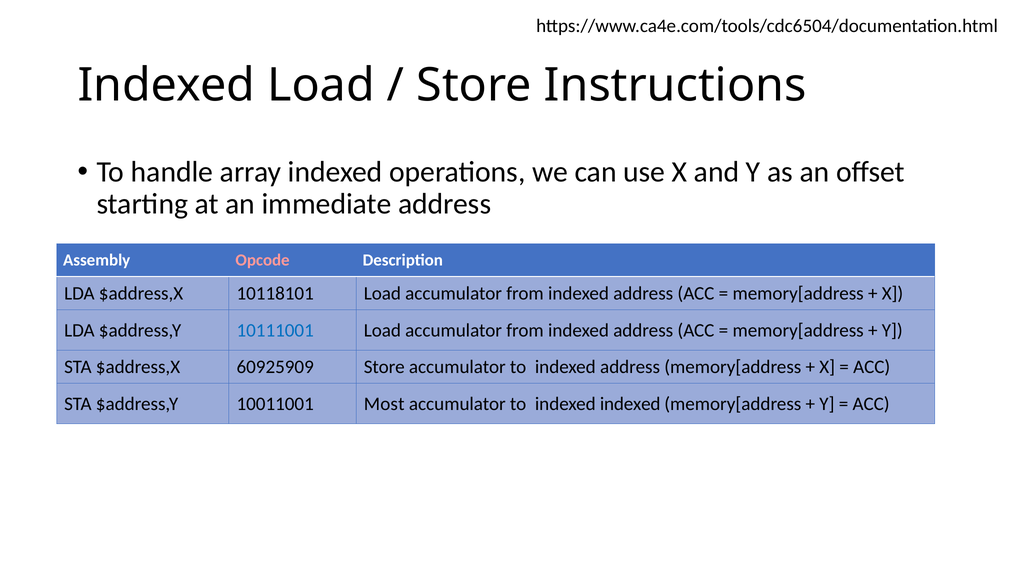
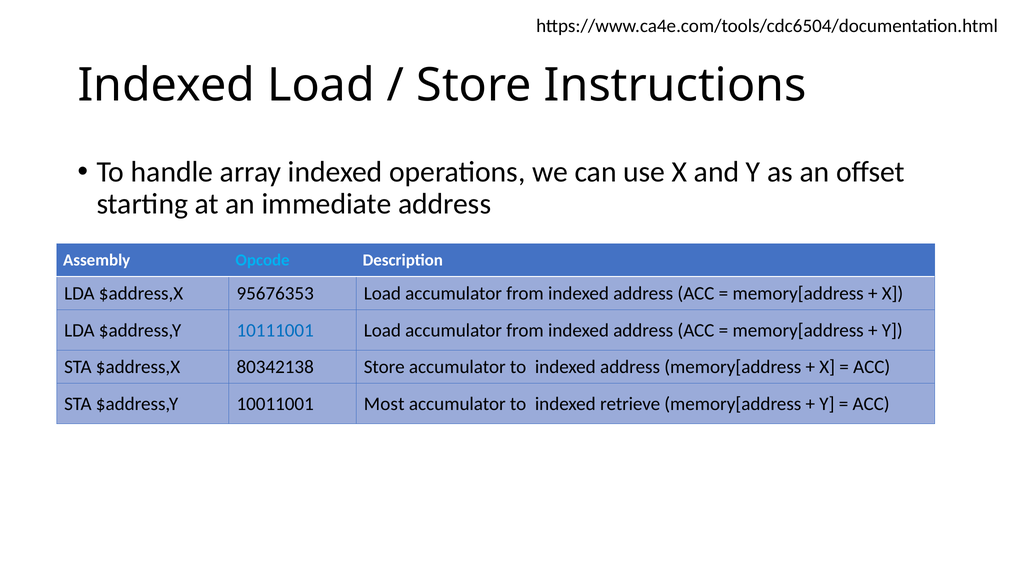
Opcode colour: pink -> light blue (263, 261)
10118101: 10118101 -> 95676353 (275, 294)
60925909: 60925909 -> 80342138 (275, 367)
indexed indexed: indexed -> retrieve (630, 404)
